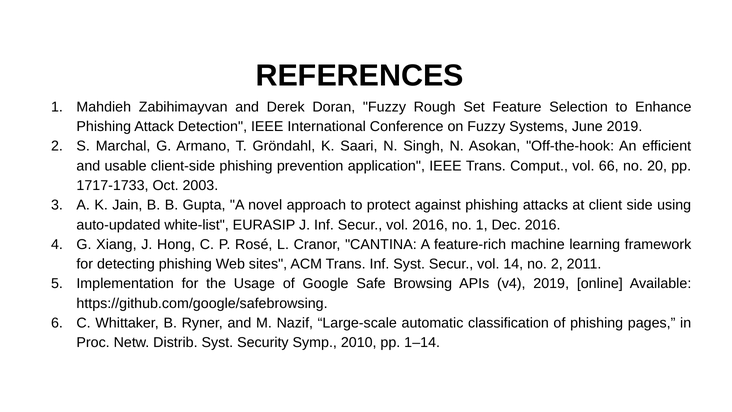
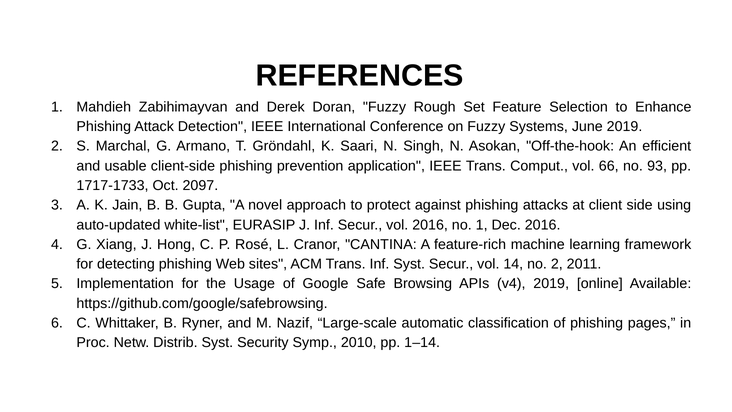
20: 20 -> 93 (657, 166)
2003: 2003 -> 2097 (200, 185)
